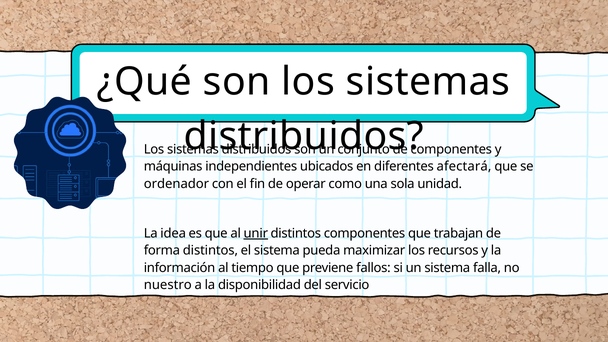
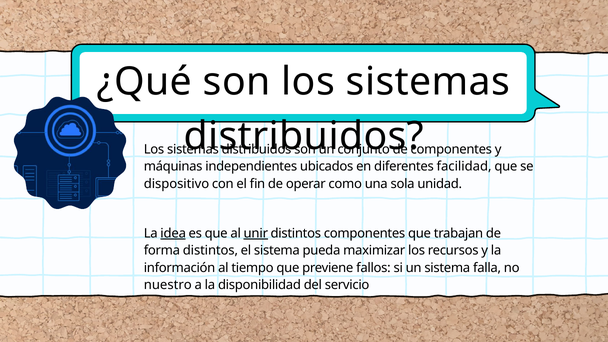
afectará: afectará -> facilidad (464, 167)
ordenador: ordenador -> dispositivo (176, 184)
idea underline: none -> present (173, 233)
